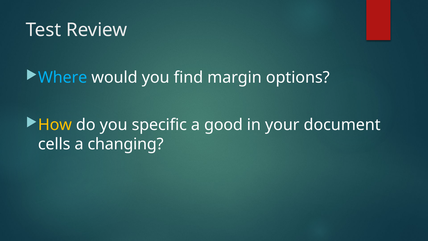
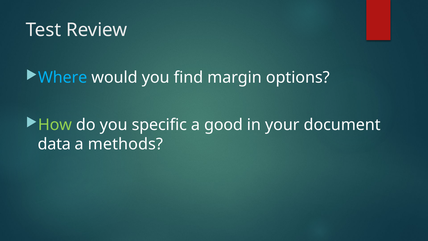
How colour: yellow -> light green (55, 125)
cells: cells -> data (54, 144)
changing: changing -> methods (125, 144)
